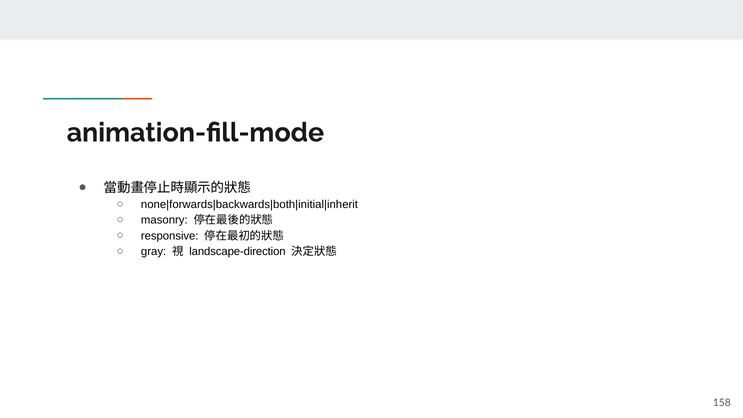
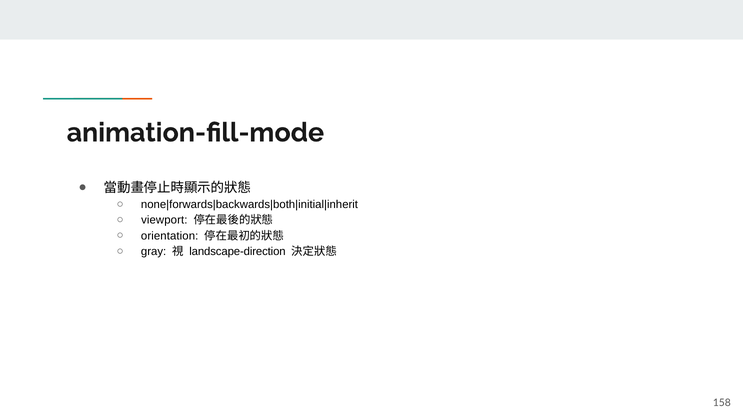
masonry: masonry -> viewport (164, 220)
responsive: responsive -> orientation (170, 236)
